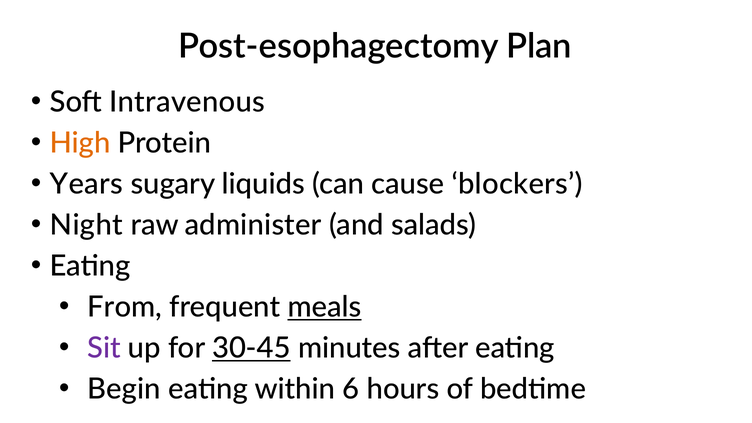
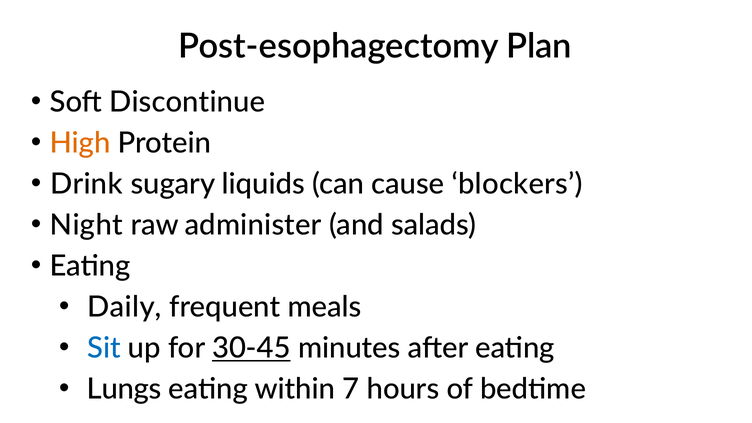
Intravenous: Intravenous -> Discontinue (187, 102)
Years: Years -> Drink (86, 184)
From: From -> Daily (125, 307)
meals underline: present -> none (324, 307)
Sit colour: purple -> blue (104, 348)
Begin: Begin -> Lungs (124, 389)
6: 6 -> 7 (351, 389)
